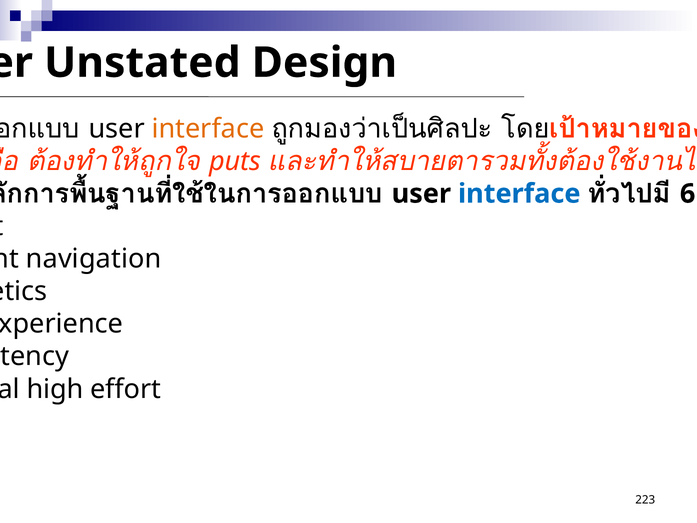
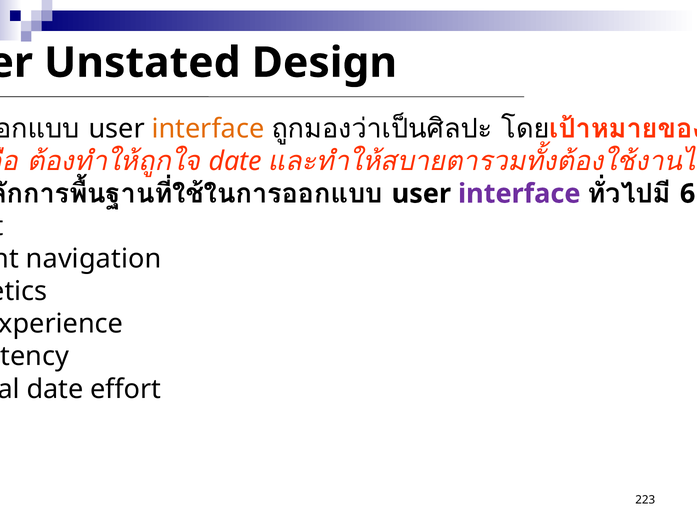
puts: puts -> date (235, 161)
interface colour: blue -> purple (519, 194)
high: high -> date (55, 389)
